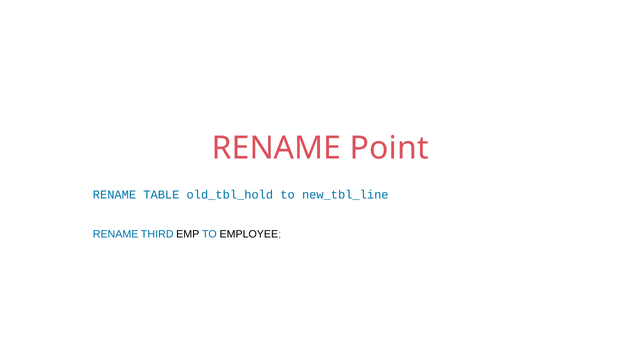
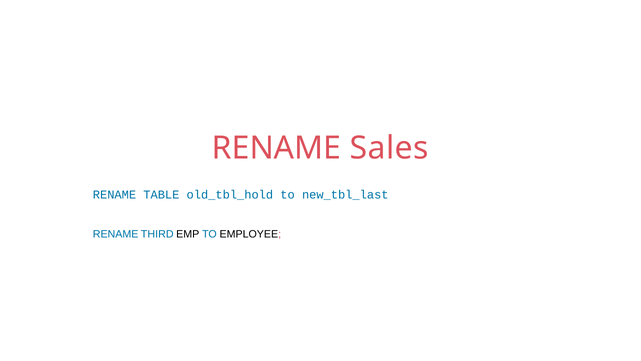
Point: Point -> Sales (389, 148)
new_tbl_line: new_tbl_line -> new_tbl_last (345, 195)
